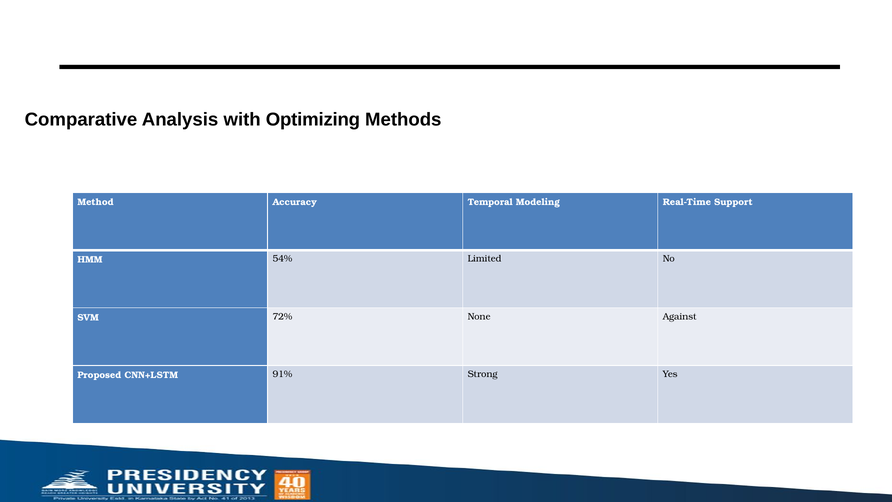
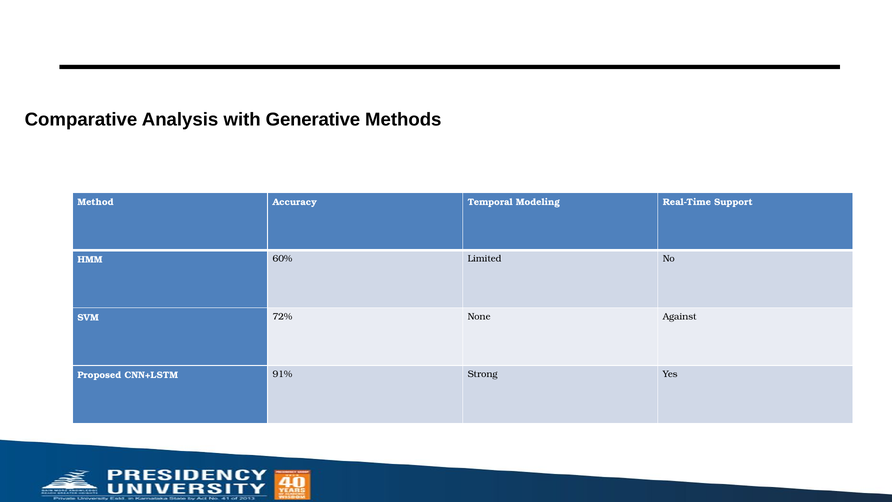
Optimizing: Optimizing -> Generative (313, 120)
54%: 54% -> 60% (282, 259)
